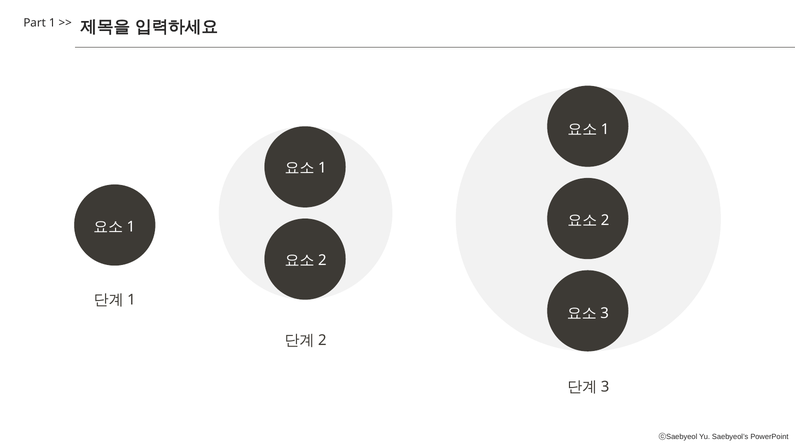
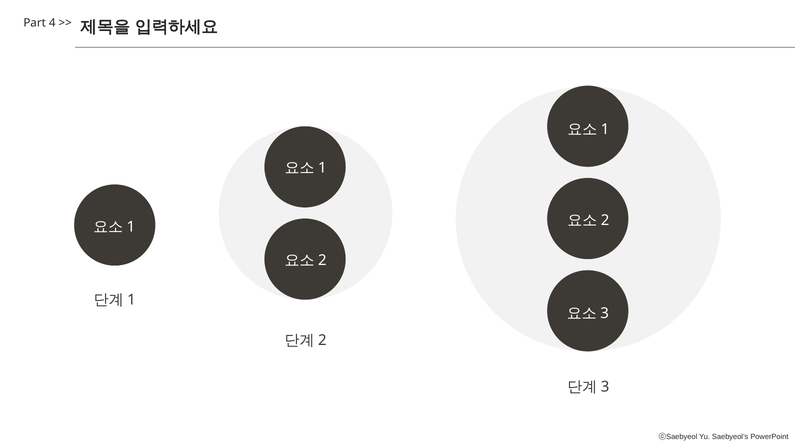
1: 1 -> 4 (52, 23)
